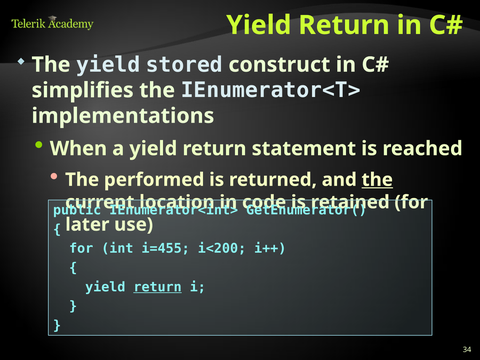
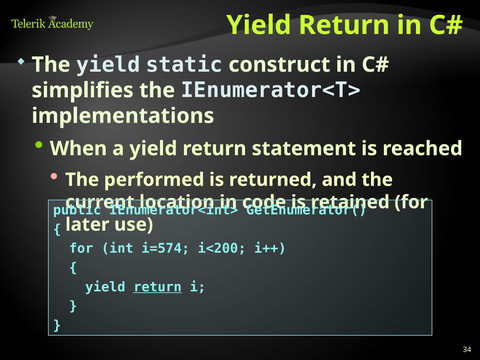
stored: stored -> static (184, 65)
the underline: present -> none (377, 180)
i=455: i=455 -> i=574 (166, 249)
